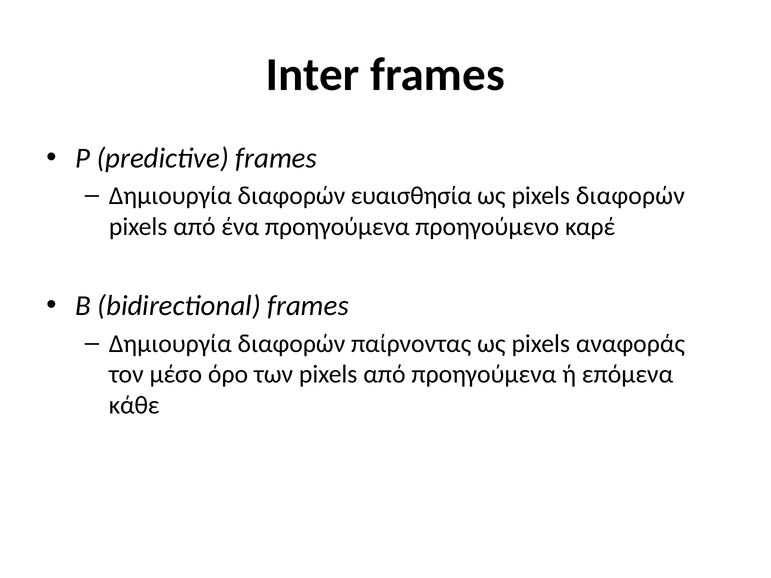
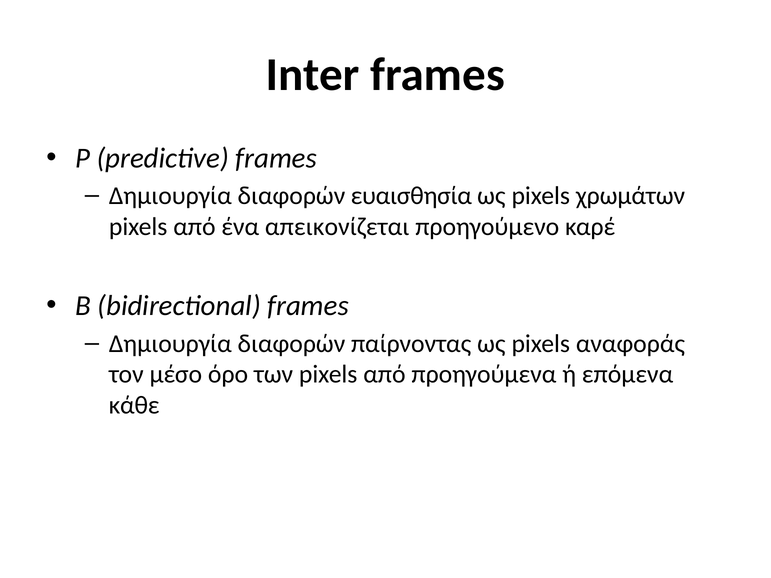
pixels διαφορών: διαφορών -> χρωμάτων (630, 196)
ένα προηγούμενα: προηγούμενα -> απεικονίζεται (337, 227)
